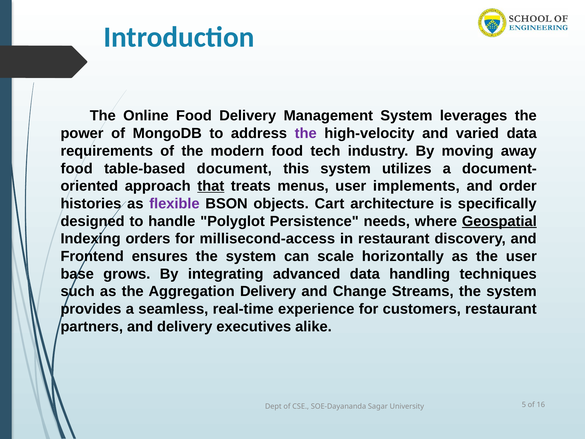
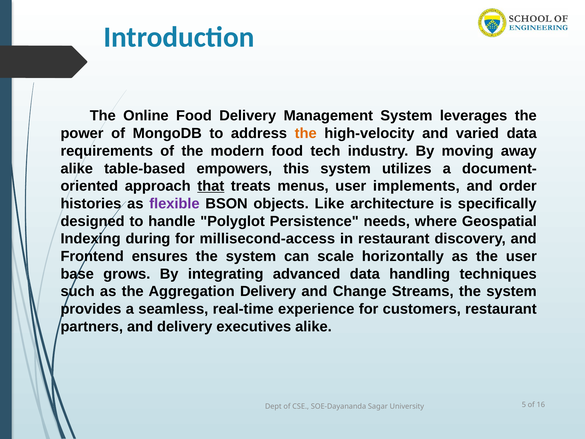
the colour: purple -> orange (306, 133)
food: food -> alike (77, 168)
document: document -> empowers (234, 168)
Cart: Cart -> Like (329, 204)
Geospatial underline: present -> none (499, 221)
orders: orders -> during (148, 239)
